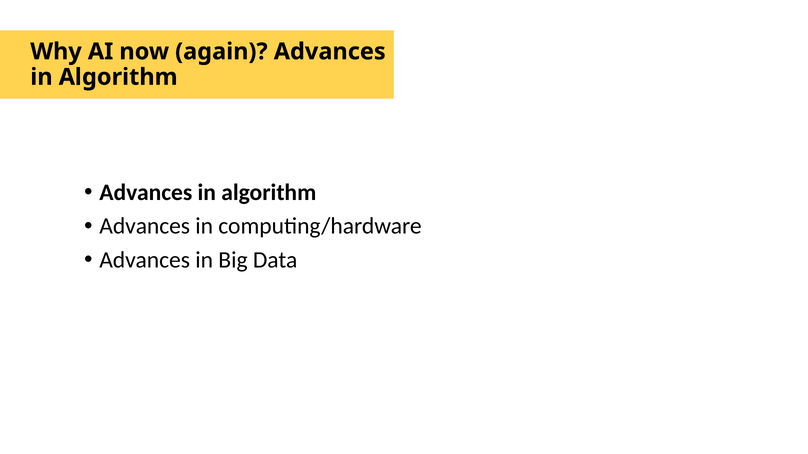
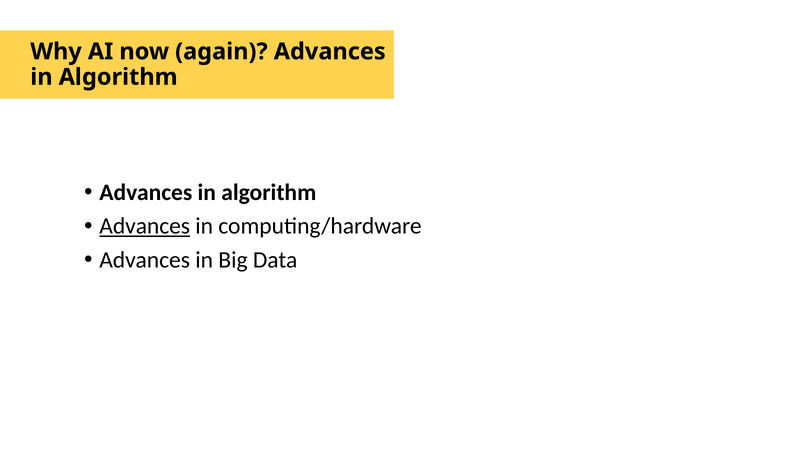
Advances underline: none -> present (145, 226)
